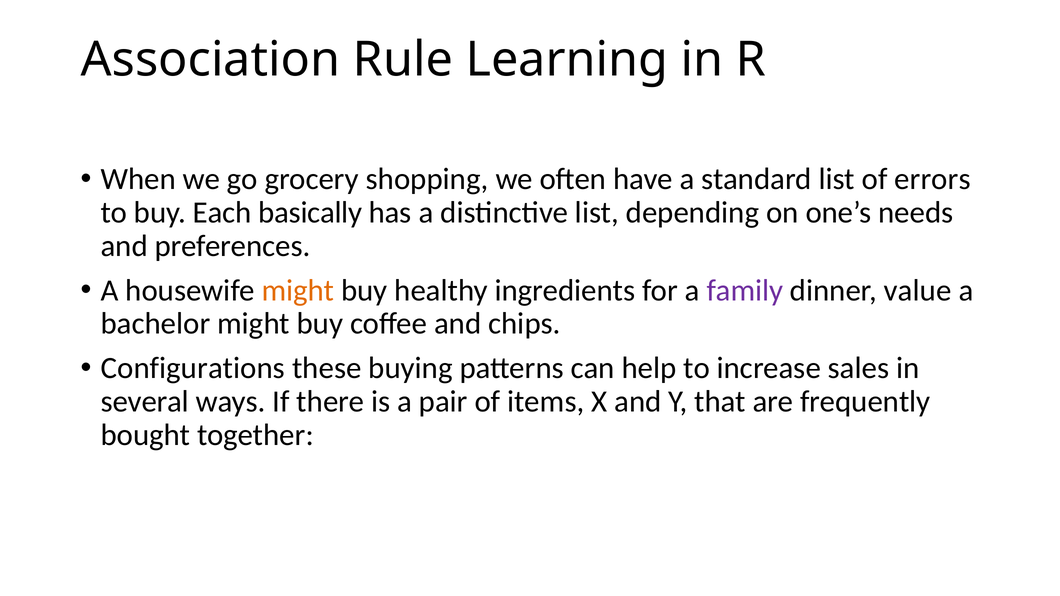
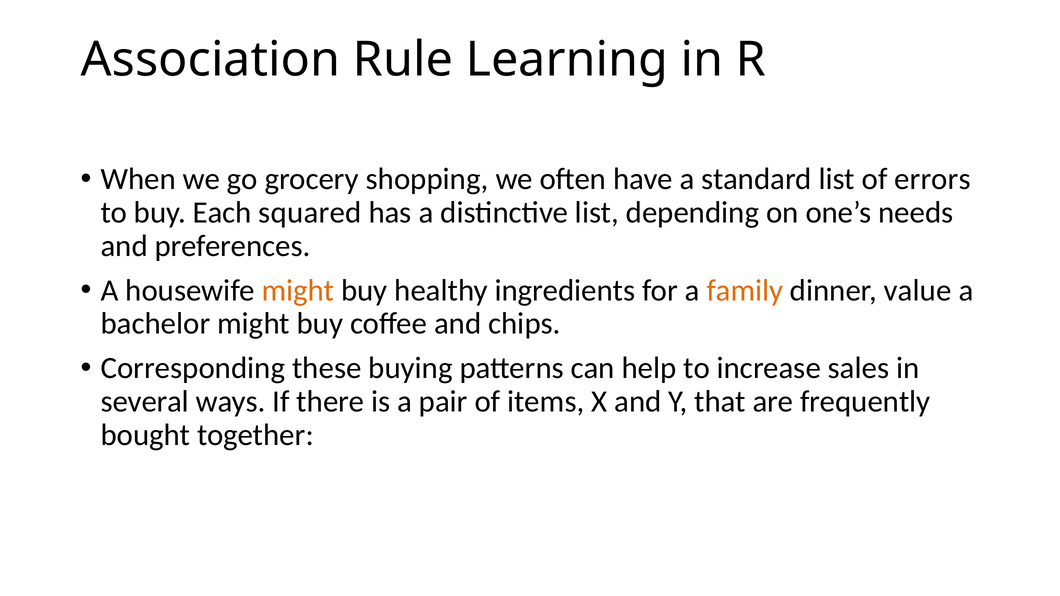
basically: basically -> squared (310, 213)
family colour: purple -> orange (745, 290)
Configurations: Configurations -> Corresponding (193, 368)
